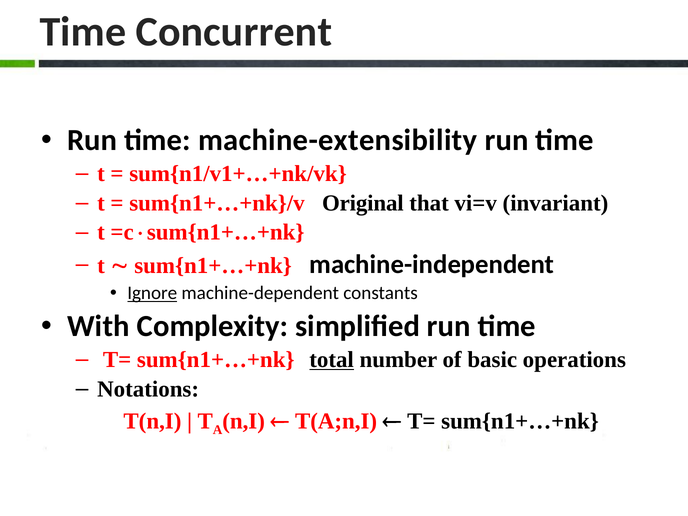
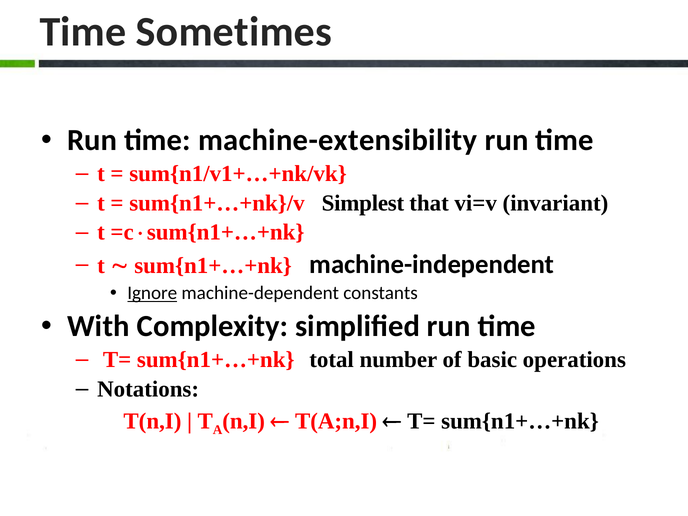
Concurrent: Concurrent -> Sometimes (234, 32)
Original: Original -> Simplest (363, 203)
total underline: present -> none (332, 360)
